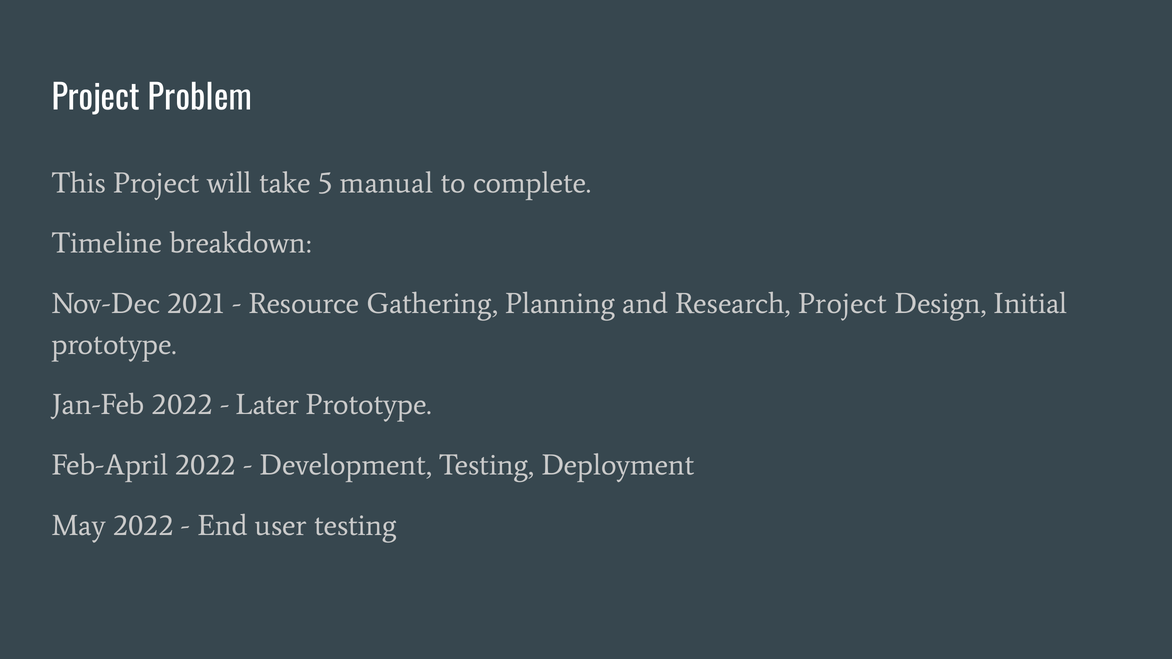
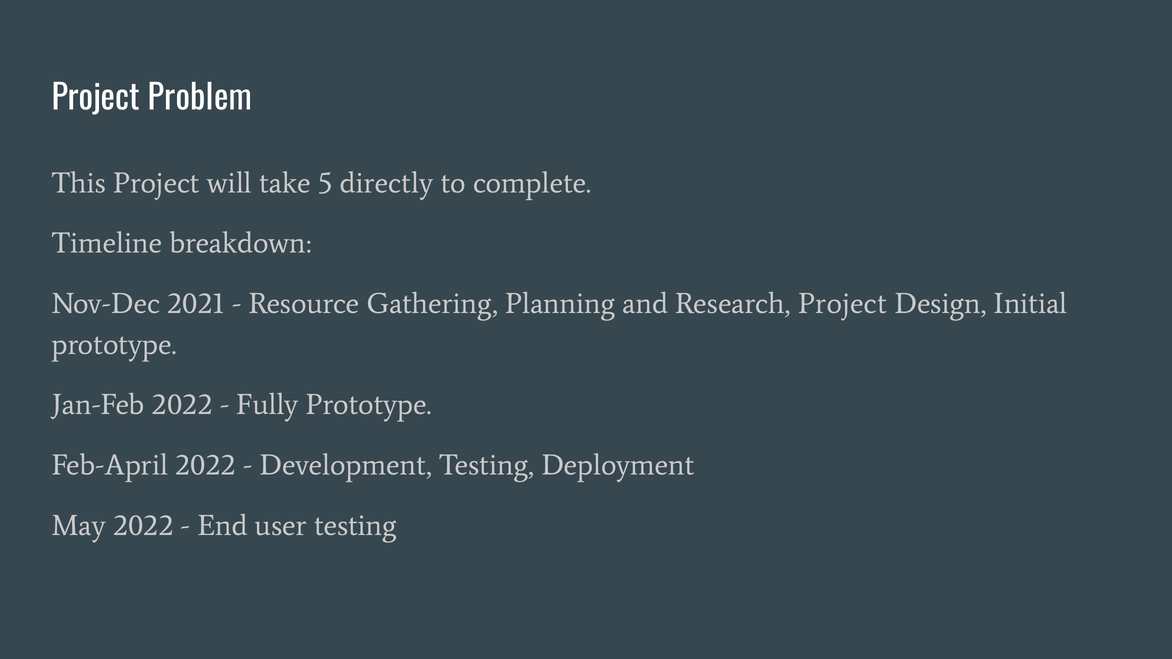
manual: manual -> directly (386, 183)
Later: Later -> Fully (268, 405)
